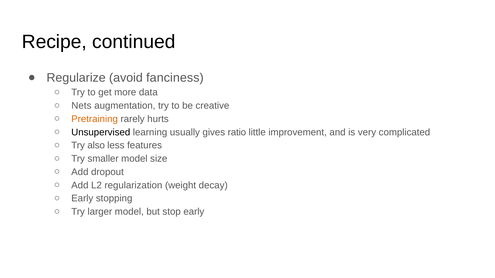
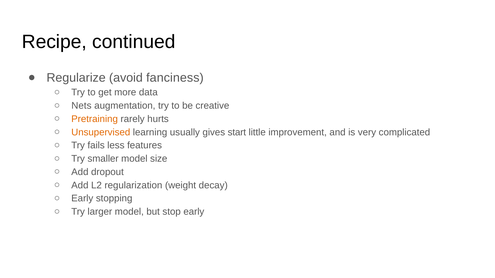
Unsupervised colour: black -> orange (101, 132)
ratio: ratio -> start (237, 132)
also: also -> fails (96, 146)
